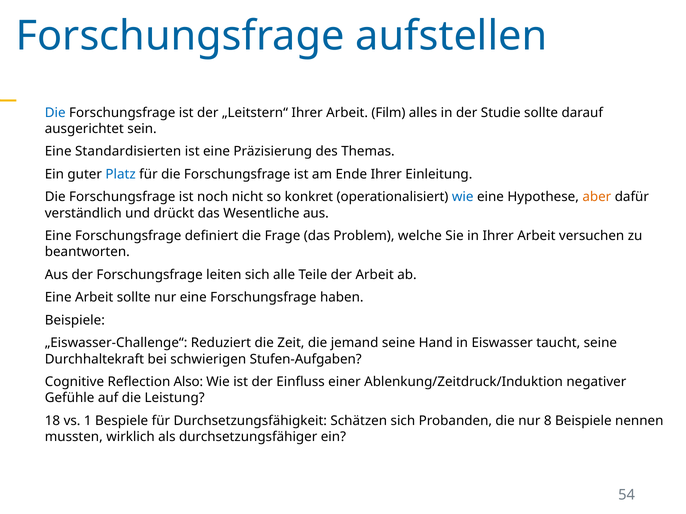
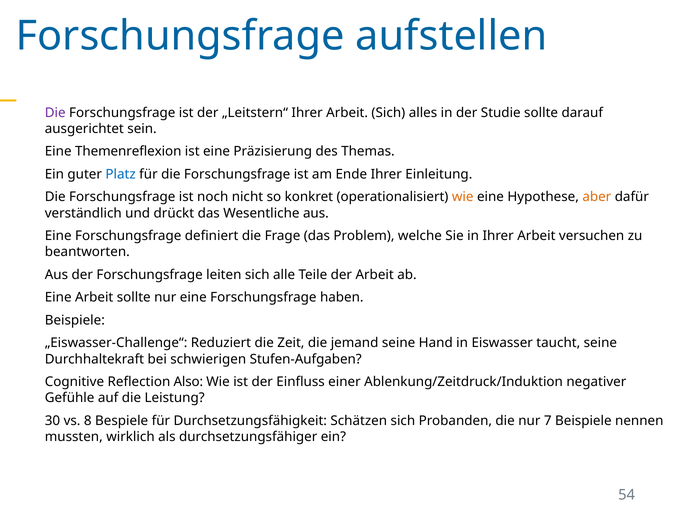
Die colour: blue -> purple (55, 113)
Arbeit Film: Film -> Sich (388, 113)
Standardisierten: Standardisierten -> Themenreflexion (128, 152)
wie colour: blue -> orange (463, 197)
18: 18 -> 30 (52, 421)
1: 1 -> 8 (88, 421)
8: 8 -> 7 (548, 421)
